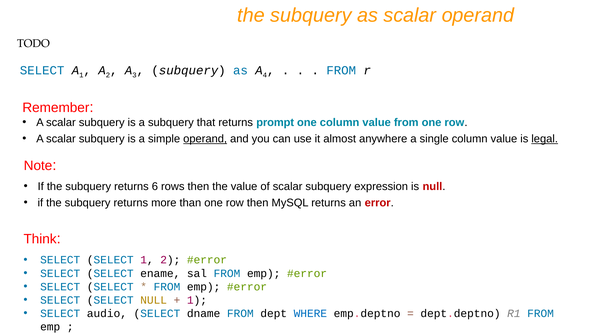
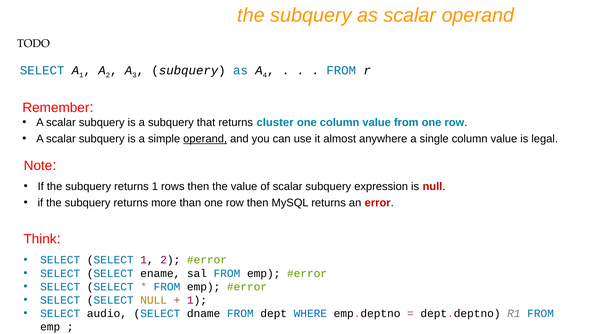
prompt: prompt -> cluster (275, 122)
legal underline: present -> none (545, 139)
returns 6: 6 -> 1 (155, 186)
